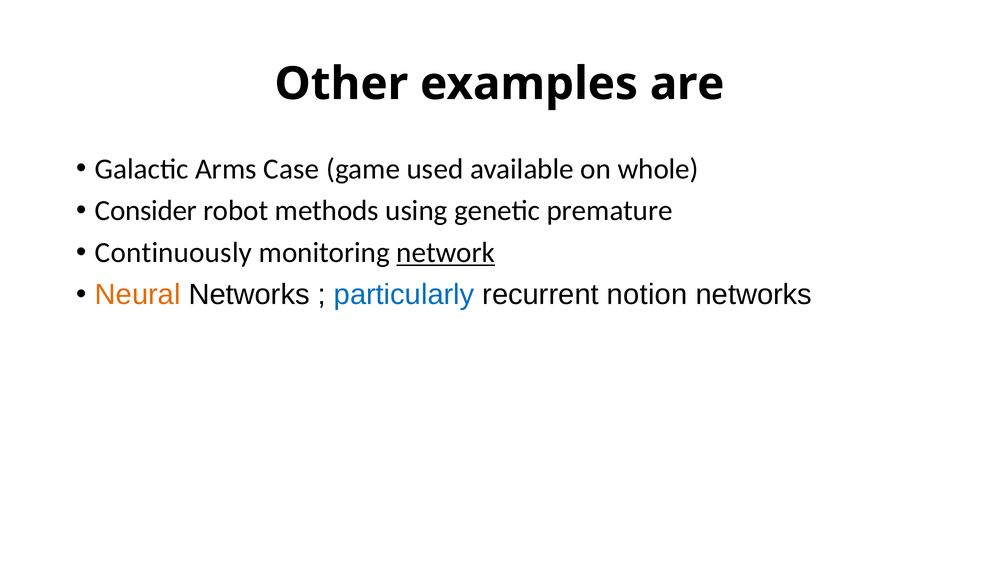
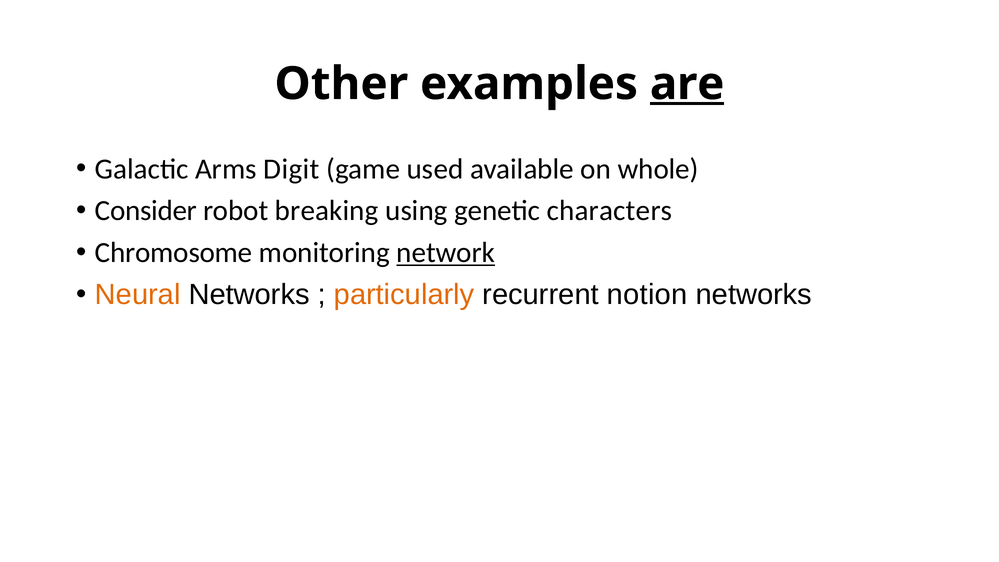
are underline: none -> present (687, 84)
Case: Case -> Digit (291, 169)
methods: methods -> breaking (327, 211)
premature: premature -> characters (610, 211)
Continuously: Continuously -> Chromosome (174, 253)
particularly colour: blue -> orange (404, 295)
